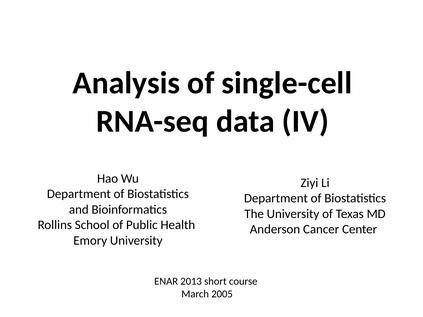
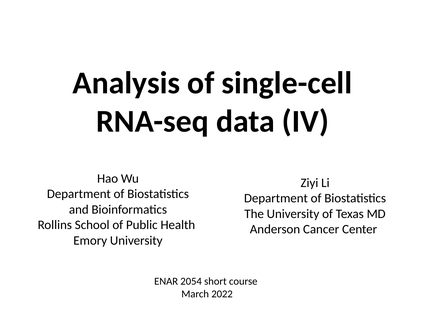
2013: 2013 -> 2054 (191, 282)
2005: 2005 -> 2022 (222, 294)
